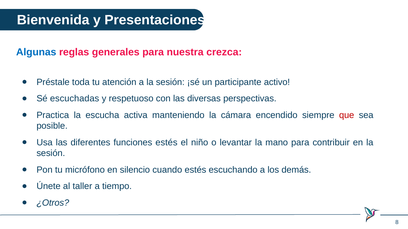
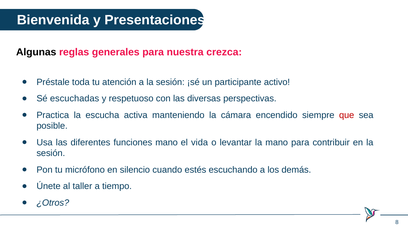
Algunas colour: blue -> black (36, 52)
funciones estés: estés -> mano (167, 143)
niño: niño -> vida (200, 143)
